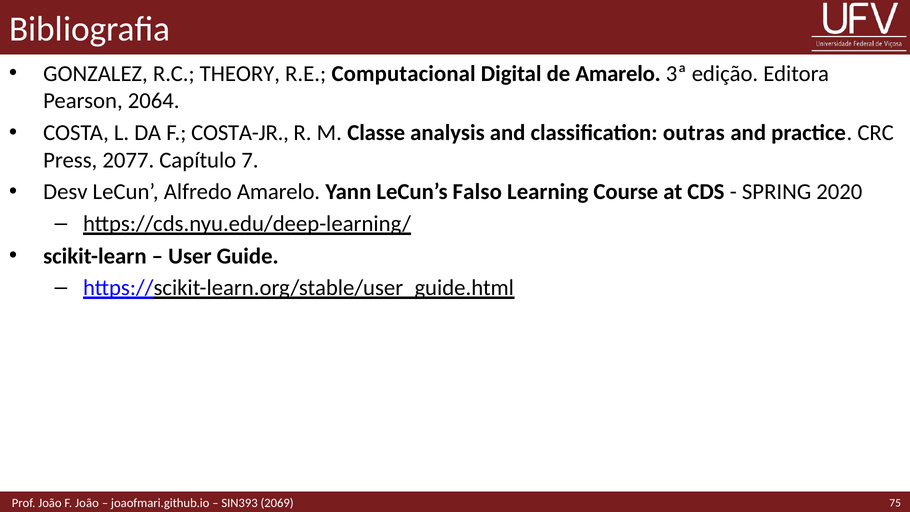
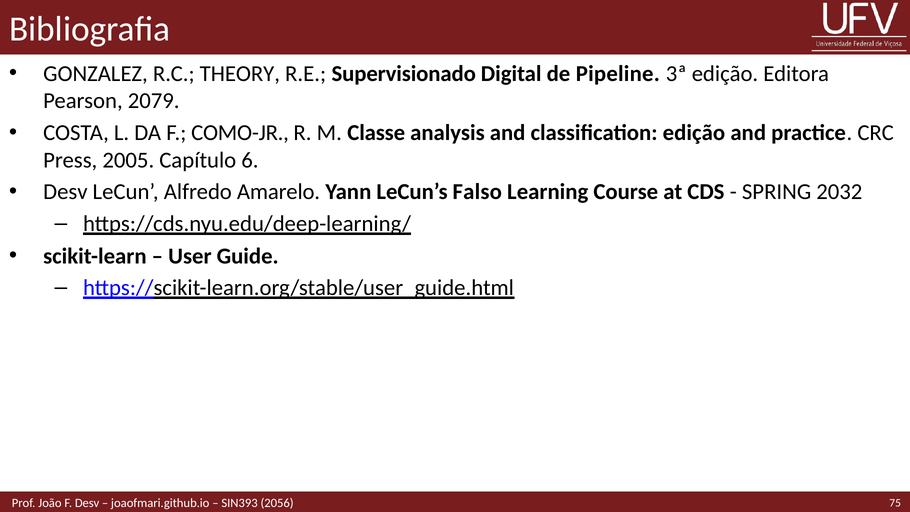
Computacional: Computacional -> Supervisionado (404, 74)
de Amarelo: Amarelo -> Pipeline (618, 74)
2064: 2064 -> 2079 (154, 101)
COSTA-JR: COSTA-JR -> COMO-JR (240, 133)
classification outras: outras -> edição (694, 133)
2077: 2077 -> 2005 (128, 160)
7: 7 -> 6 (250, 160)
2020: 2020 -> 2032 (839, 192)
F João: João -> Desv (87, 503)
2069: 2069 -> 2056 (277, 503)
